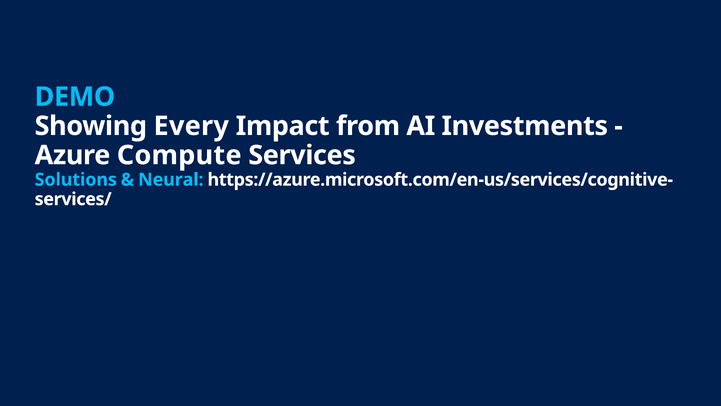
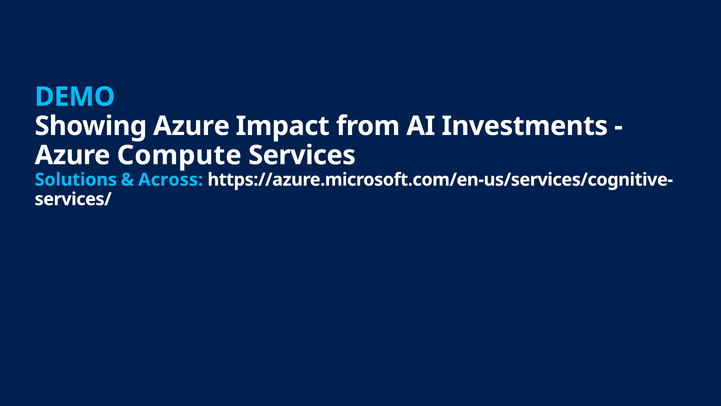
Showing Every: Every -> Azure (191, 126)
Neural: Neural -> Across (171, 180)
